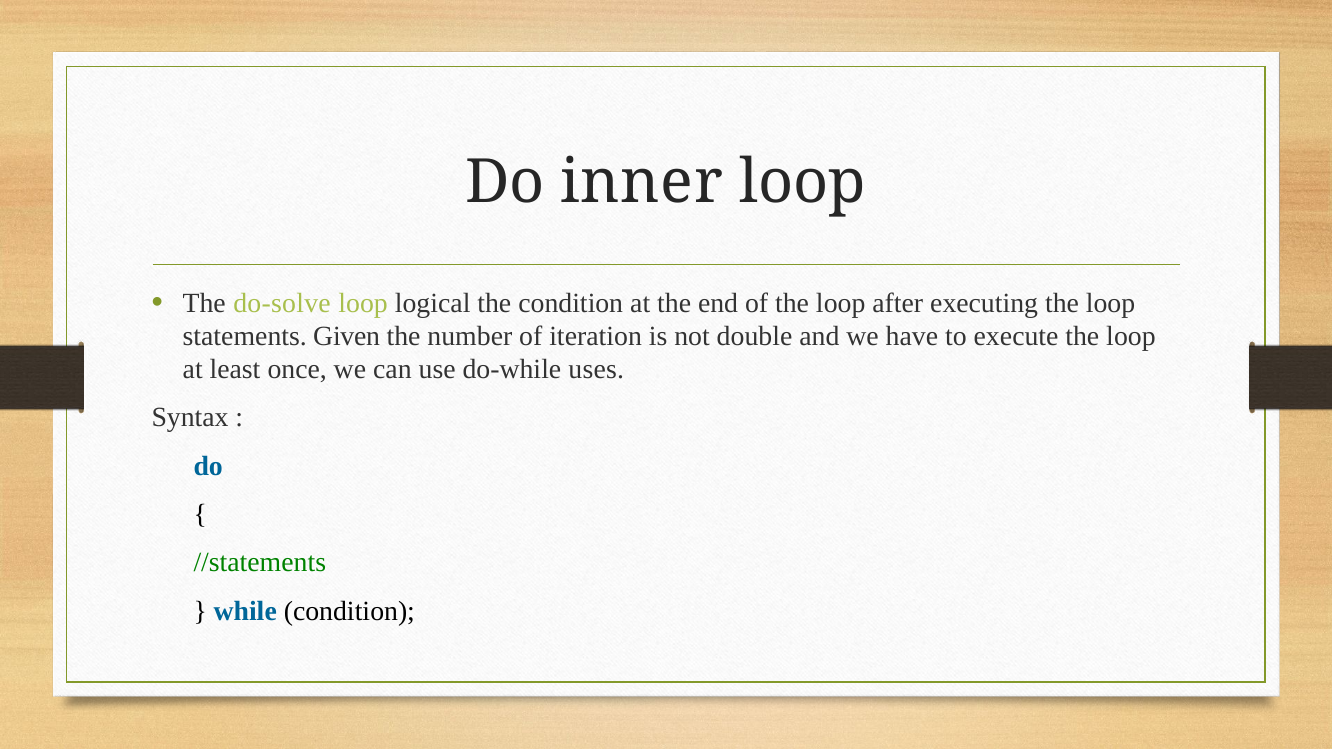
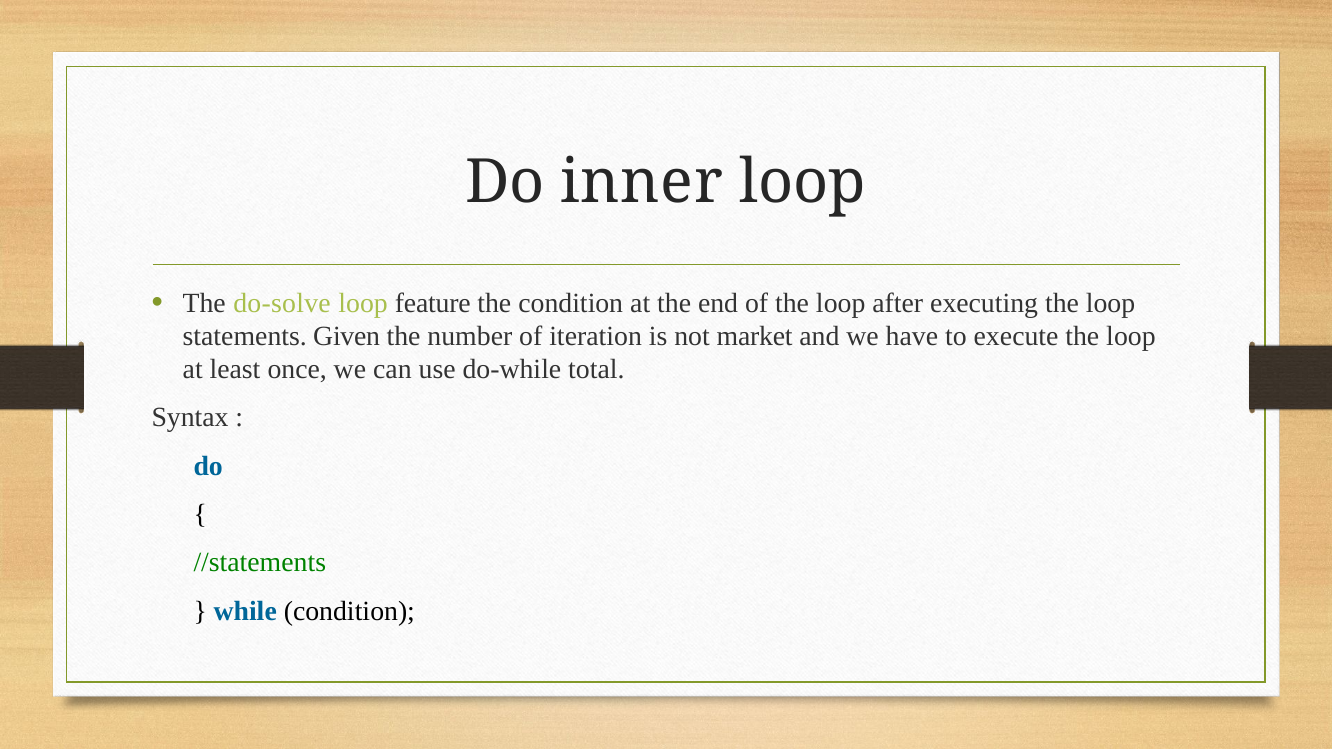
logical: logical -> feature (433, 303)
double: double -> market (755, 336)
uses: uses -> total (596, 370)
